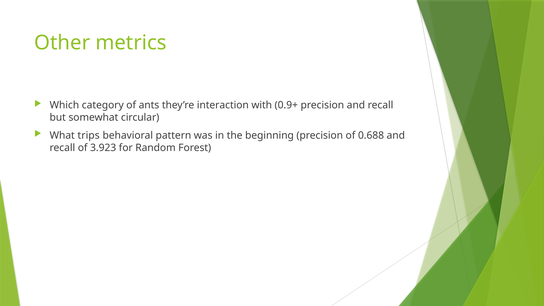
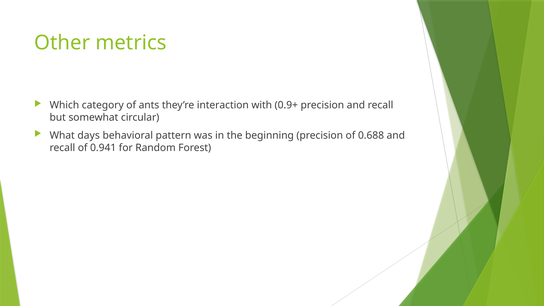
trips: trips -> days (89, 135)
3.923: 3.923 -> 0.941 (103, 148)
